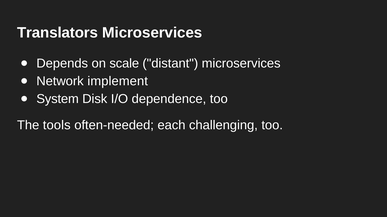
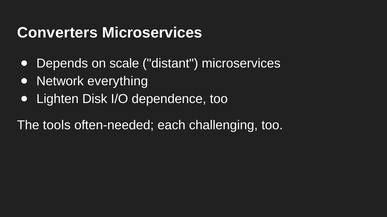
Translators: Translators -> Converters (57, 33)
implement: implement -> everything (118, 81)
System: System -> Lighten (58, 99)
